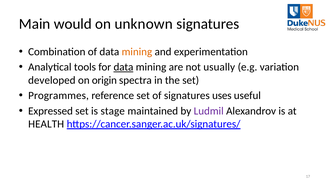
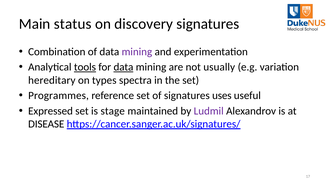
would: would -> status (73, 24)
unknown: unknown -> discovery (144, 24)
mining colour: orange -> purple (137, 52)
tools underline: none -> present (85, 67)
developed: developed -> hereditary (52, 80)
origin: origin -> types (104, 80)
HEALTH: HEALTH -> DISEASE (46, 124)
